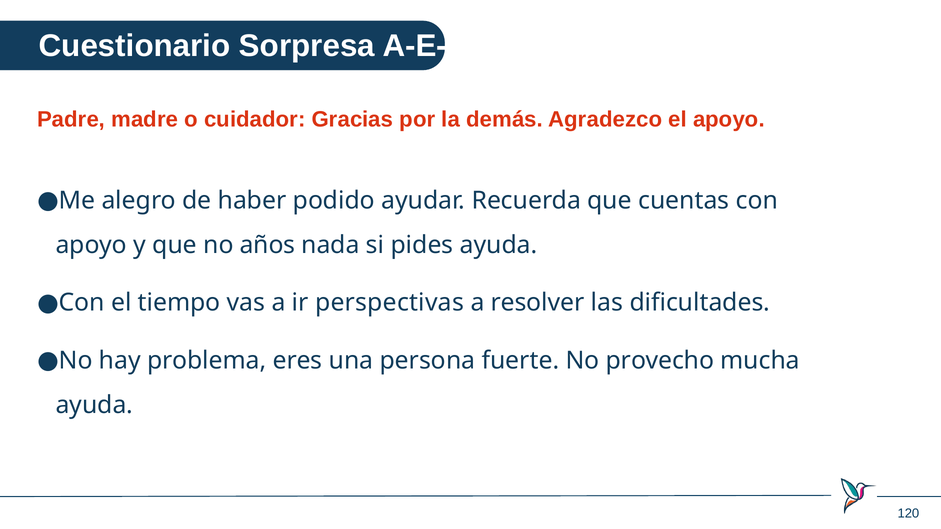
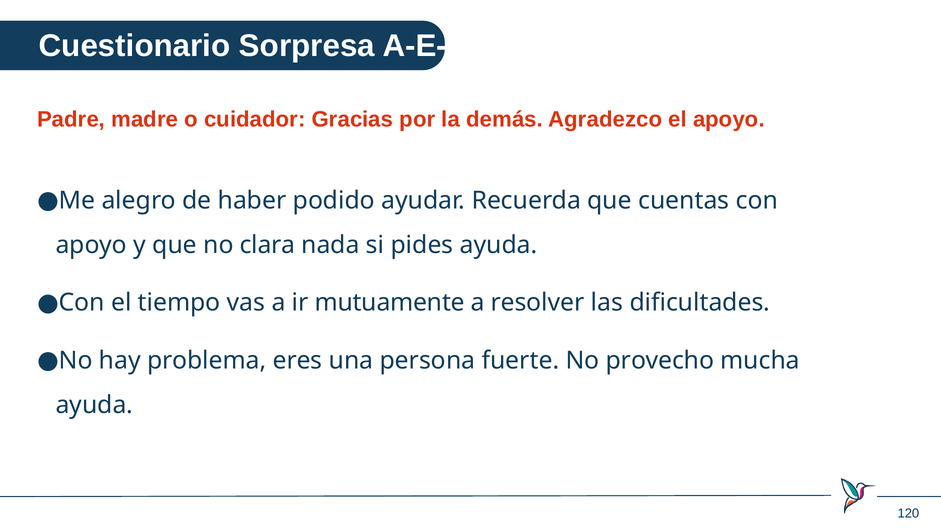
años: años -> clara (268, 245)
perspectivas: perspectivas -> mutuamente (390, 303)
